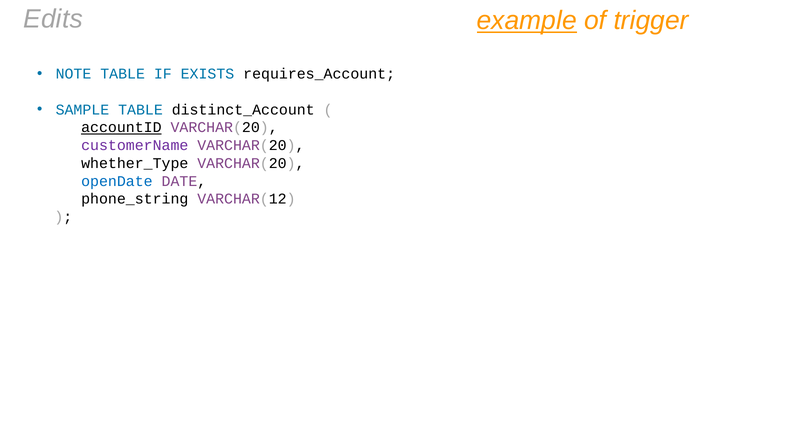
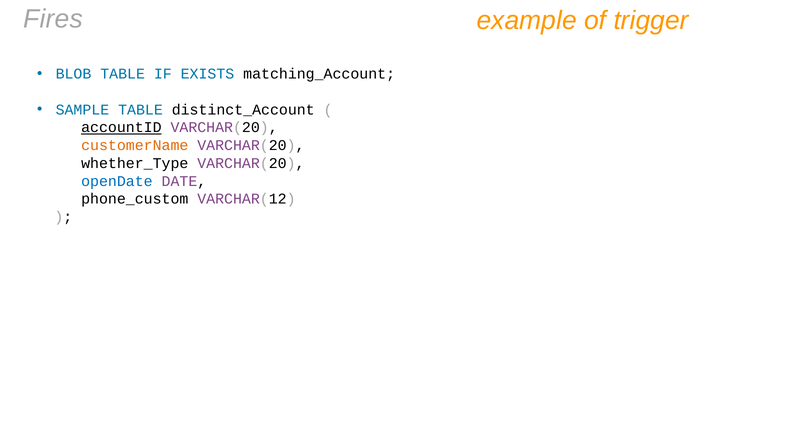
Edits: Edits -> Fires (53, 19)
example underline: present -> none (527, 21)
NOTE: NOTE -> BLOB (73, 74)
requires_Account: requires_Account -> matching_Account (319, 74)
customerName colour: purple -> orange (135, 145)
phone_string: phone_string -> phone_custom (135, 199)
